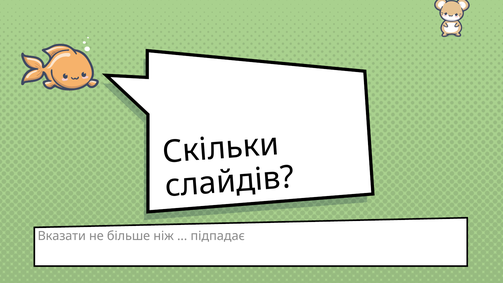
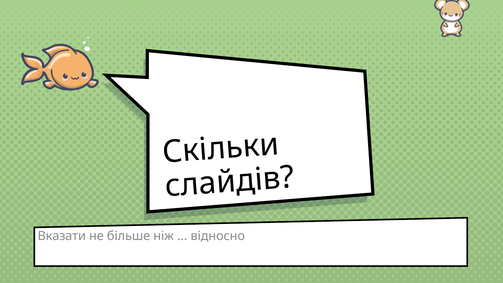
підпадає: підпадає -> відносно (218, 236)
